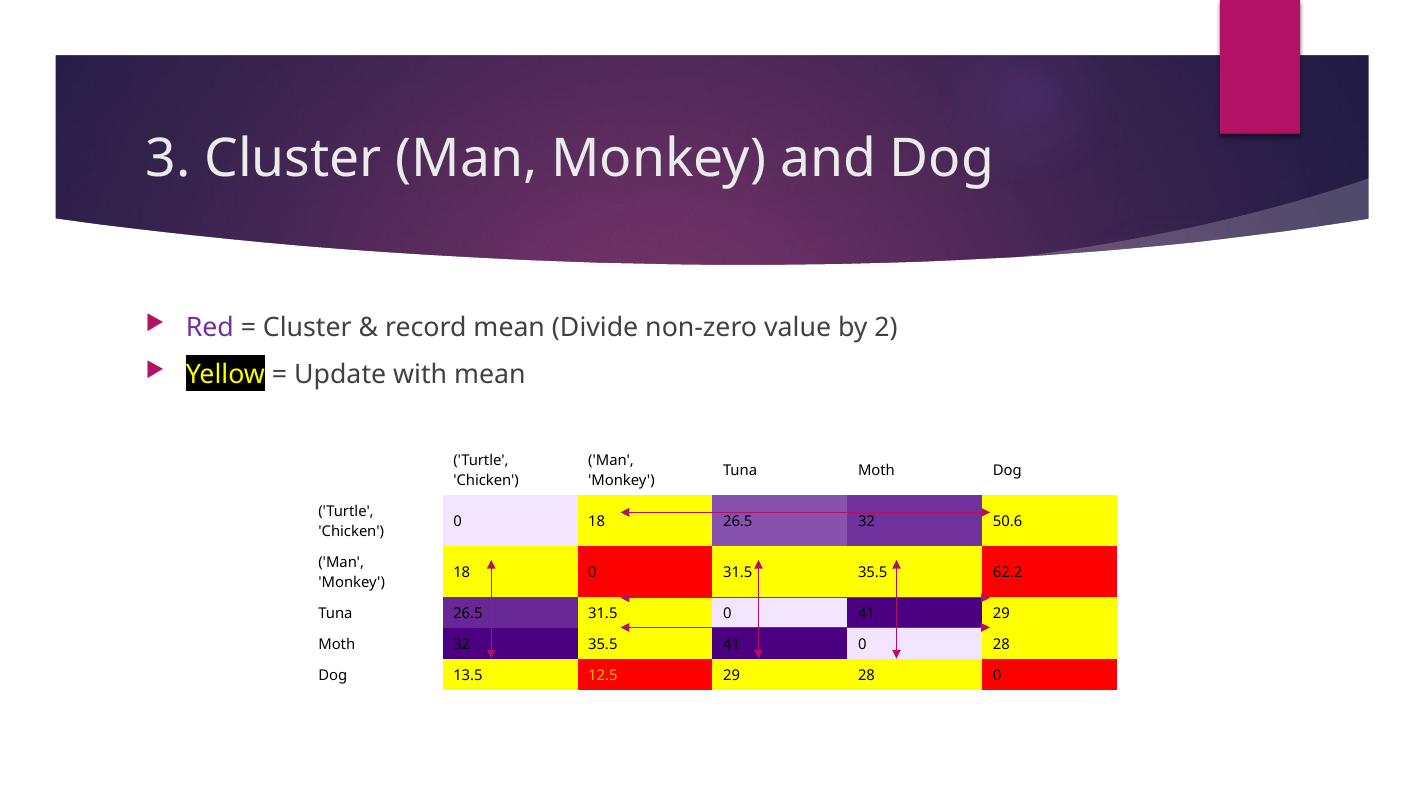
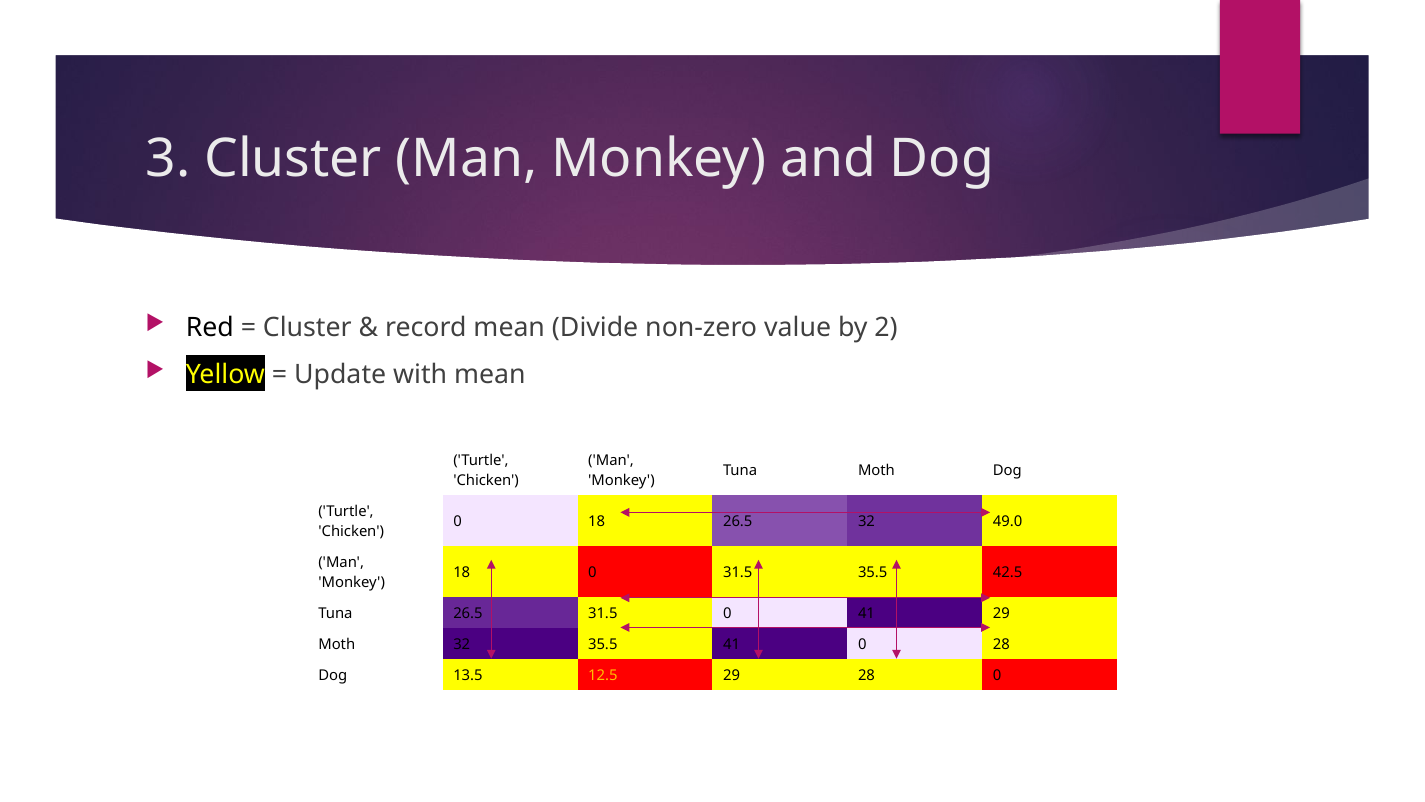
Red colour: purple -> black (210, 328)
50.6: 50.6 -> 49.0 (1008, 521)
62.2: 62.2 -> 42.5 (1008, 572)
